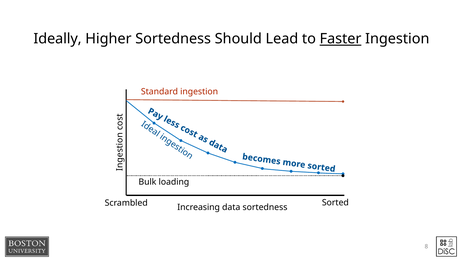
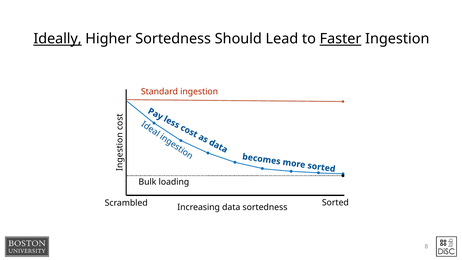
Ideally underline: none -> present (58, 39)
